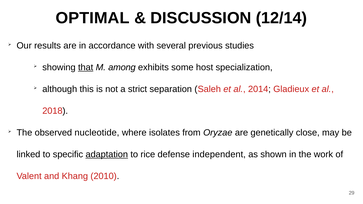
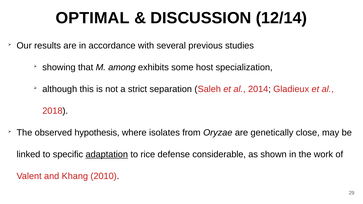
that underline: present -> none (86, 67)
nucleotide: nucleotide -> hypothesis (97, 133)
independent: independent -> considerable (219, 155)
